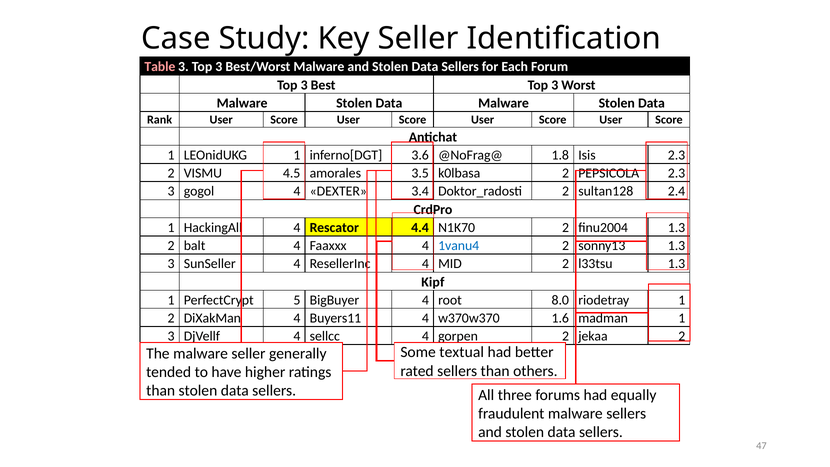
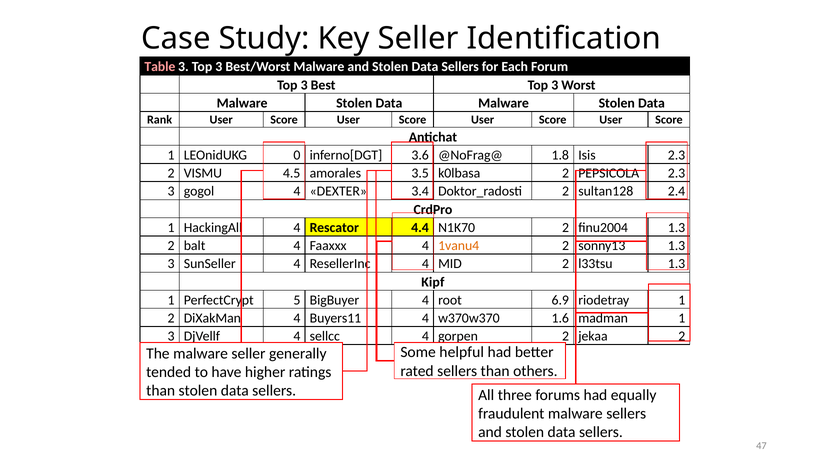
LEOnidUKG 1: 1 -> 0 (297, 155)
1vanu4 colour: blue -> orange (459, 246)
8.0: 8.0 -> 6.9 (560, 300)
textual: textual -> helpful (462, 352)
